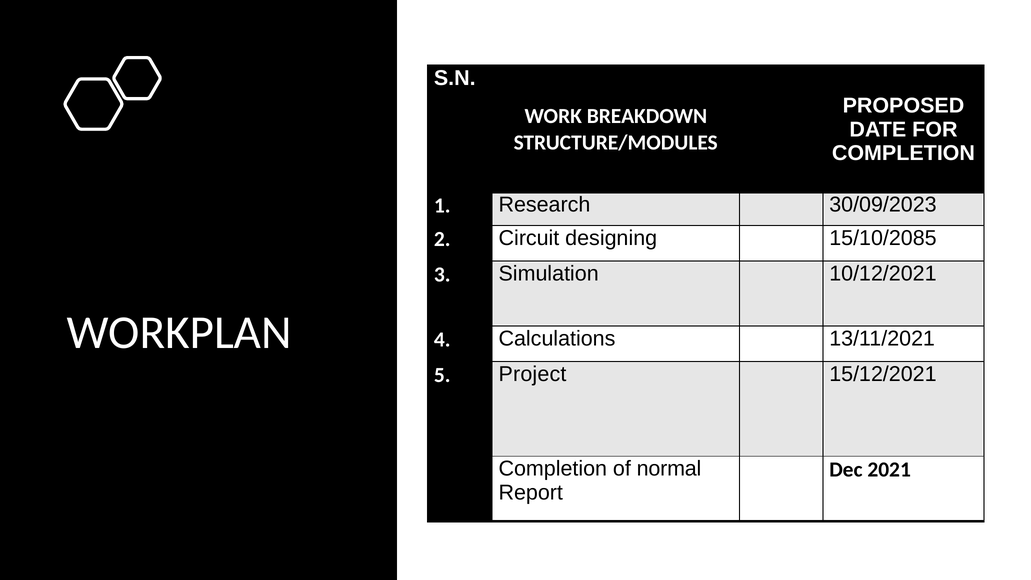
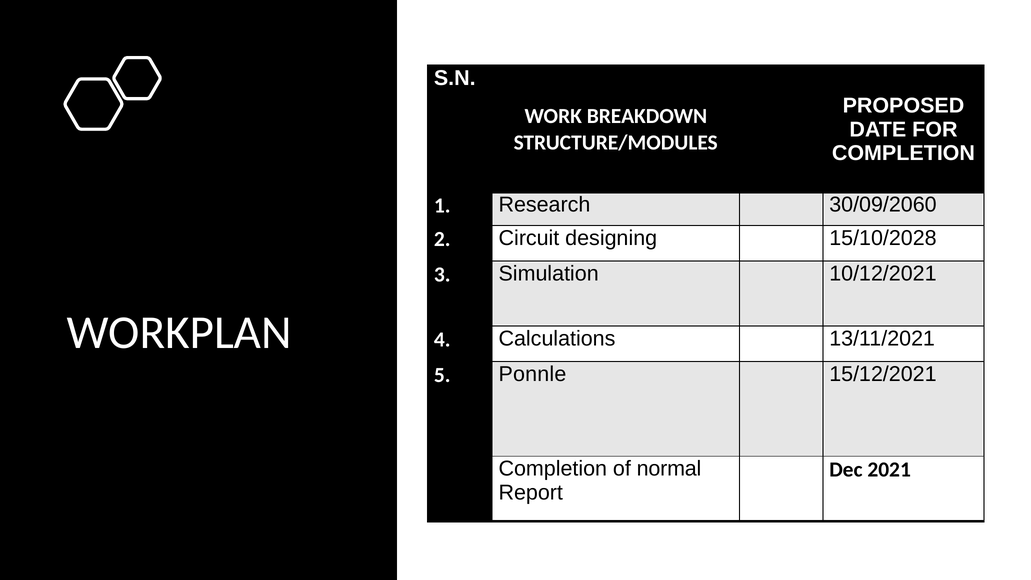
30/09/2023: 30/09/2023 -> 30/09/2060 (883, 204)
15/10/2085: 15/10/2085 -> 15/10/2028 (883, 238)
Project: Project -> Ponnle (532, 374)
